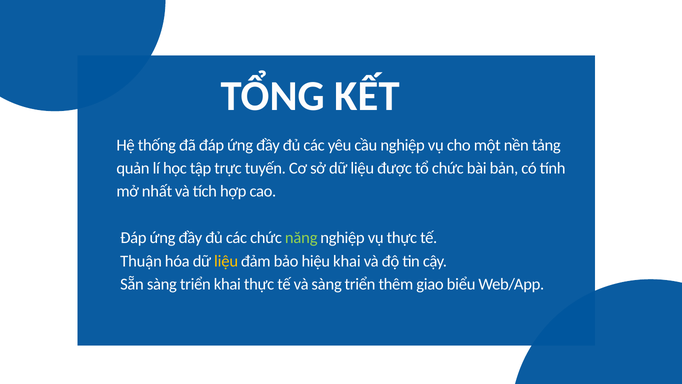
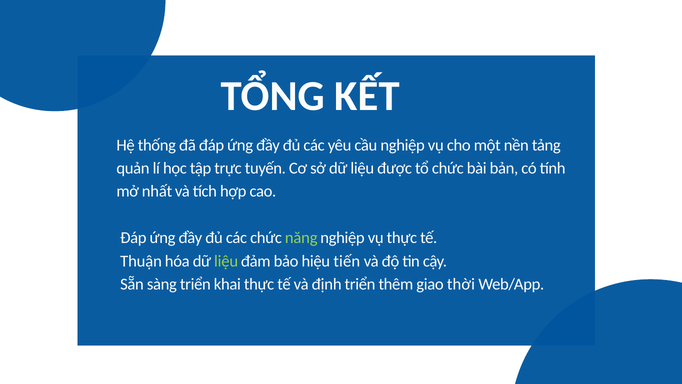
liệu colour: yellow -> light green (226, 261)
hiệu khai: khai -> tiến (347, 261)
và sàng: sàng -> định (327, 284)
biểu: biểu -> thời (461, 284)
